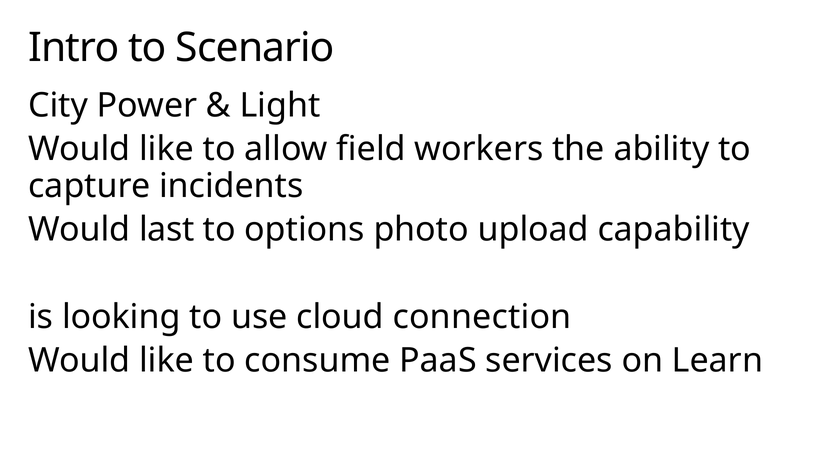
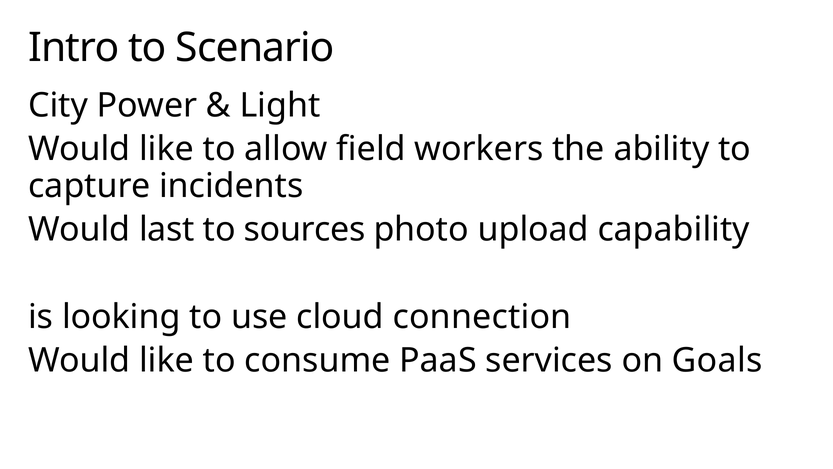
options: options -> sources (305, 229)
Learn: Learn -> Goals (717, 360)
